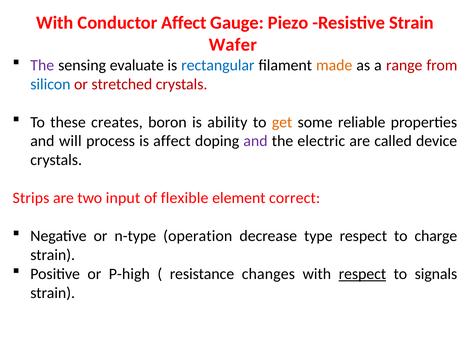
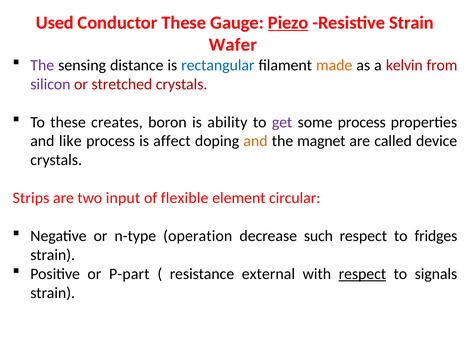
With: With -> Used (55, 23)
Conductor Affect: Affect -> These (184, 23)
Piezo underline: none -> present (288, 23)
evaluate: evaluate -> distance (137, 65)
range: range -> kelvin (404, 65)
silicon colour: blue -> purple (50, 84)
get colour: orange -> purple (282, 122)
some reliable: reliable -> process (362, 122)
will: will -> like (70, 141)
and colour: purple -> orange (255, 141)
electric: electric -> magnet (321, 141)
correct: correct -> circular (295, 198)
type: type -> such (318, 236)
charge: charge -> fridges (436, 236)
P-high: P-high -> P-part (129, 274)
changes: changes -> external (268, 274)
